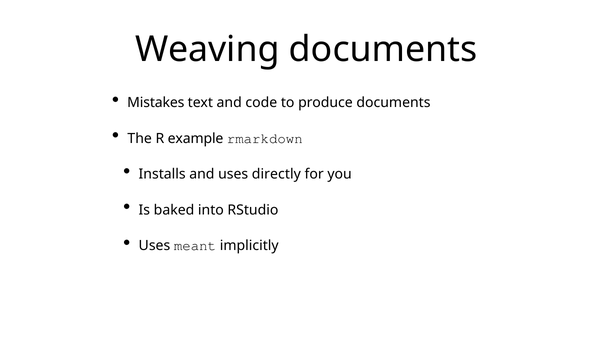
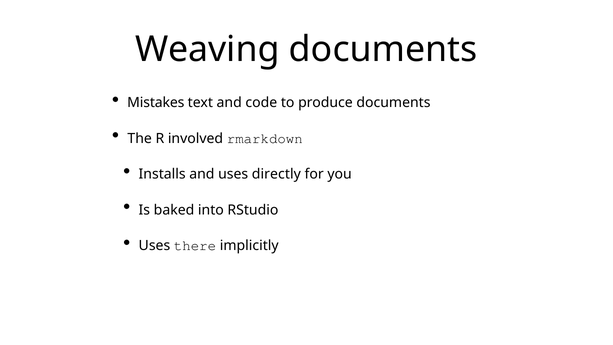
example: example -> involved (195, 138)
meant: meant -> there (195, 246)
